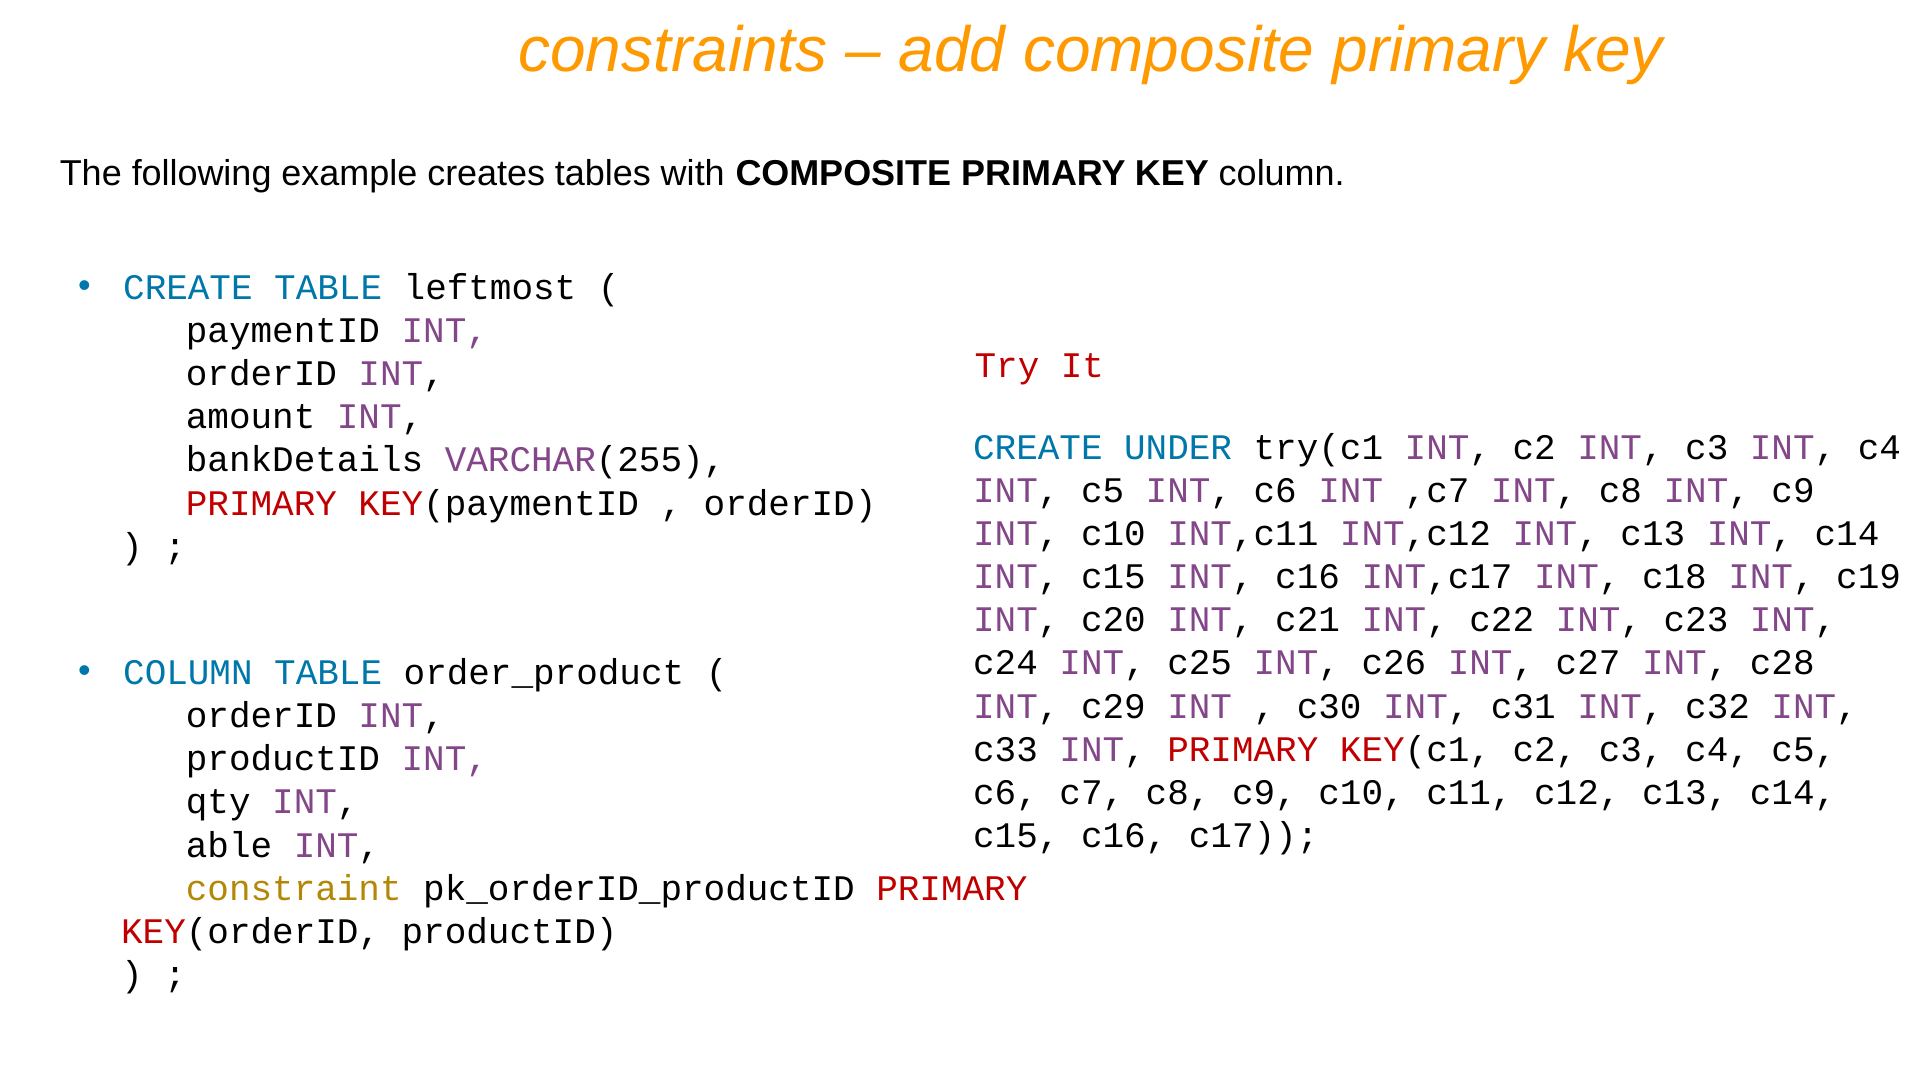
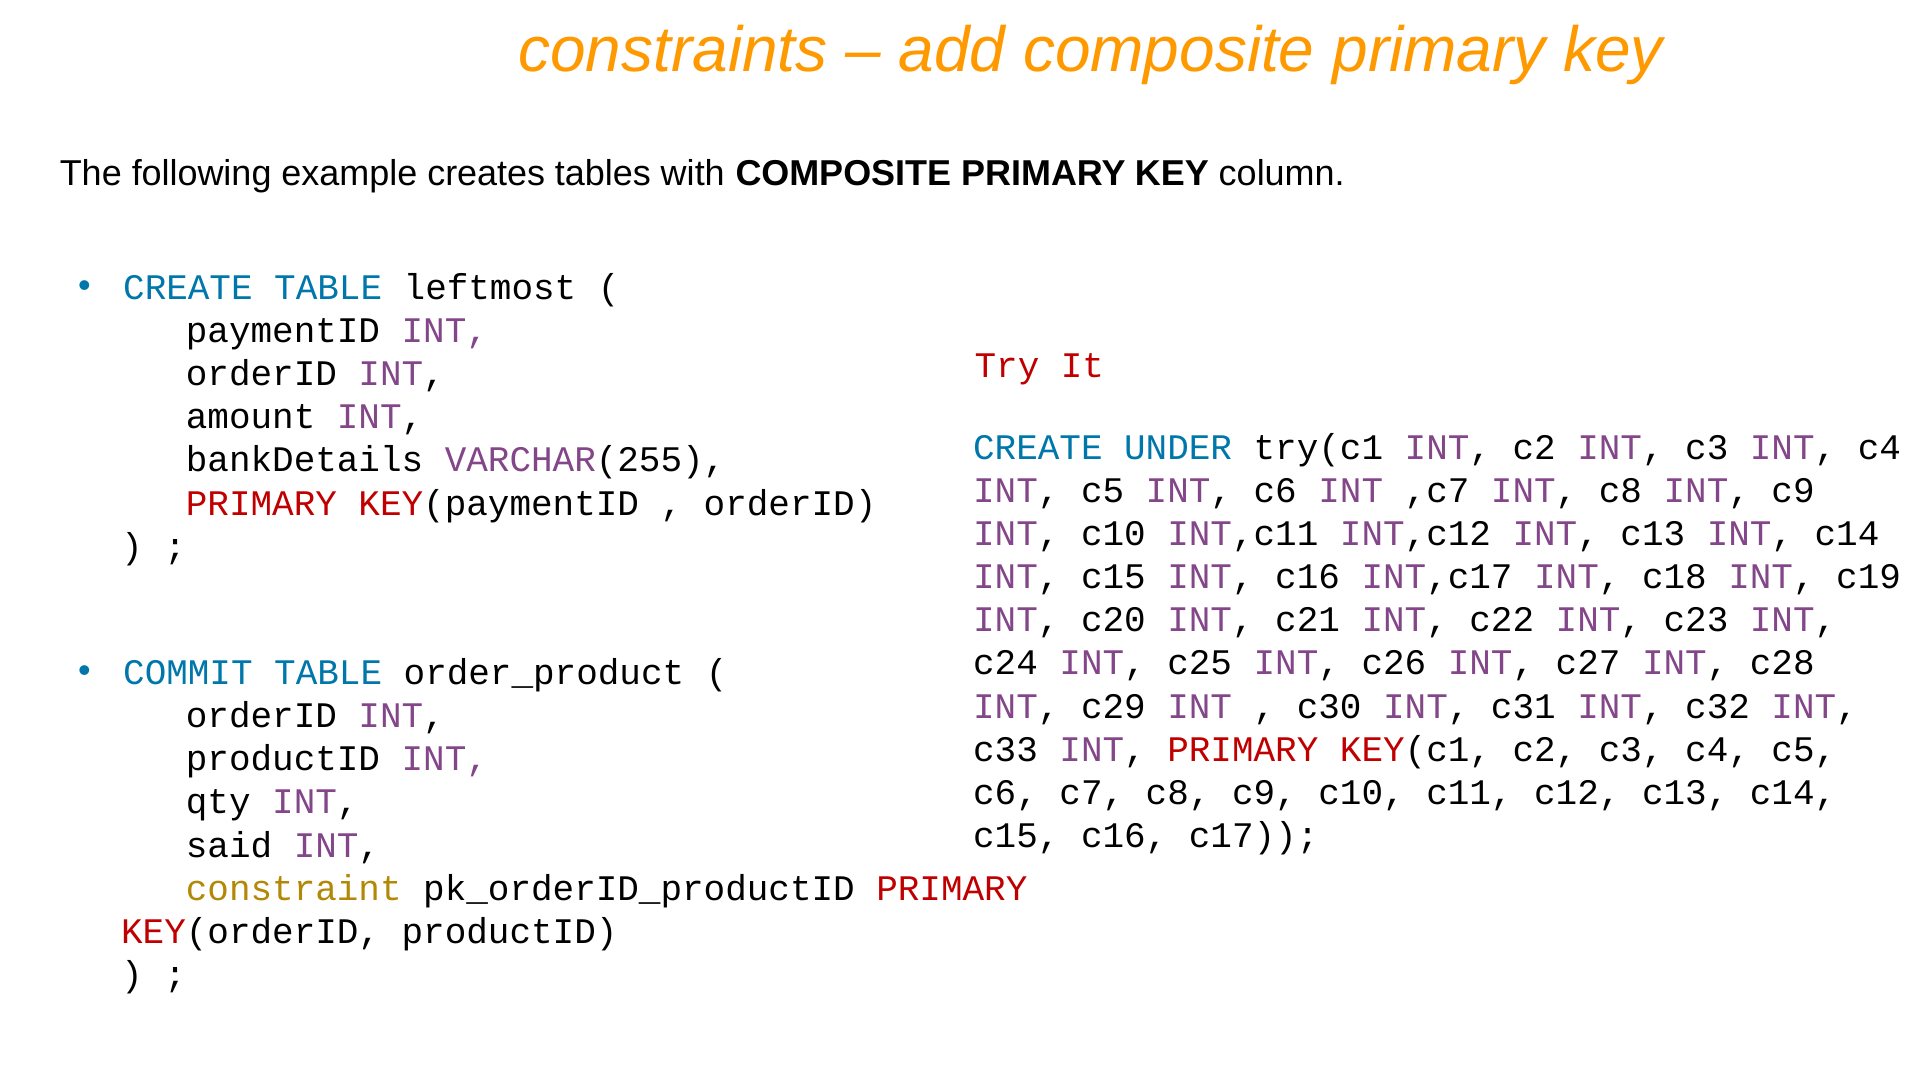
COLUMN: COLUMN -> COMMIT (188, 672)
able: able -> said (229, 845)
